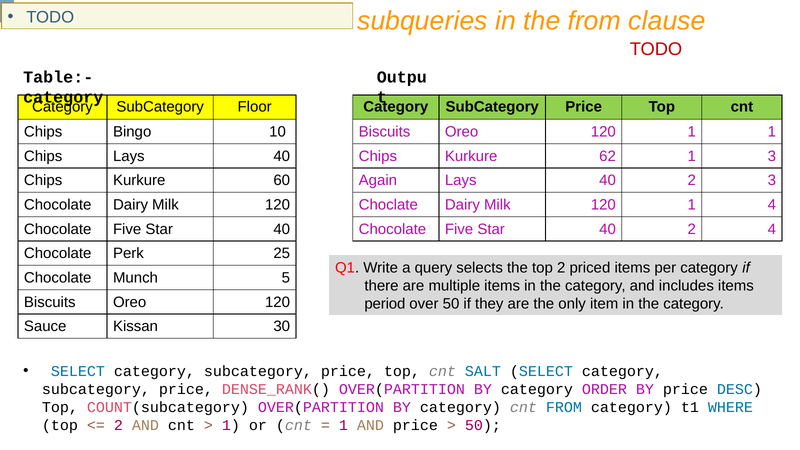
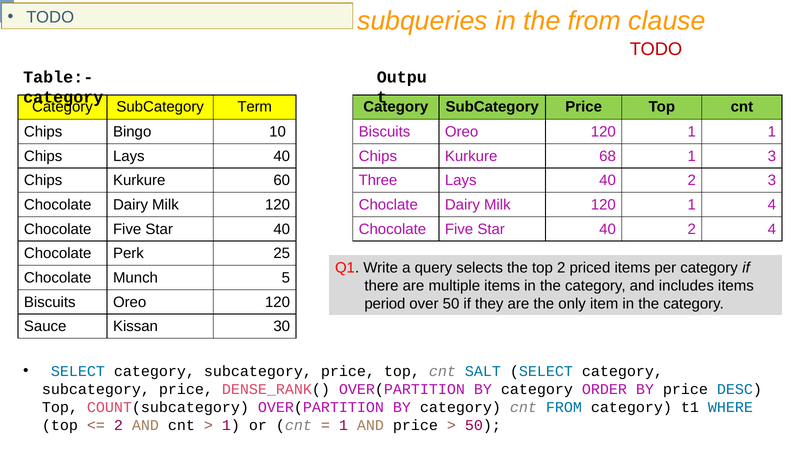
Floor: Floor -> Term (255, 107)
62: 62 -> 68 (608, 156)
Again: Again -> Three (378, 180)
